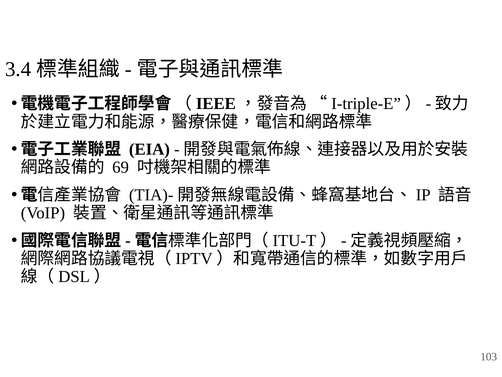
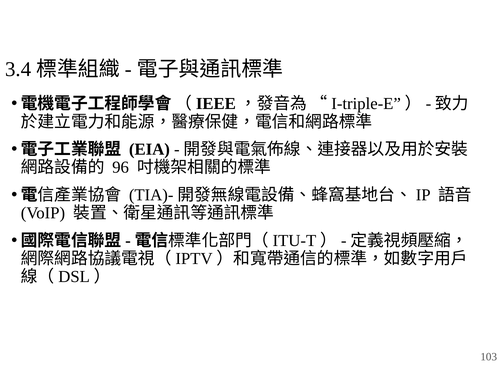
69: 69 -> 96 (121, 167)
